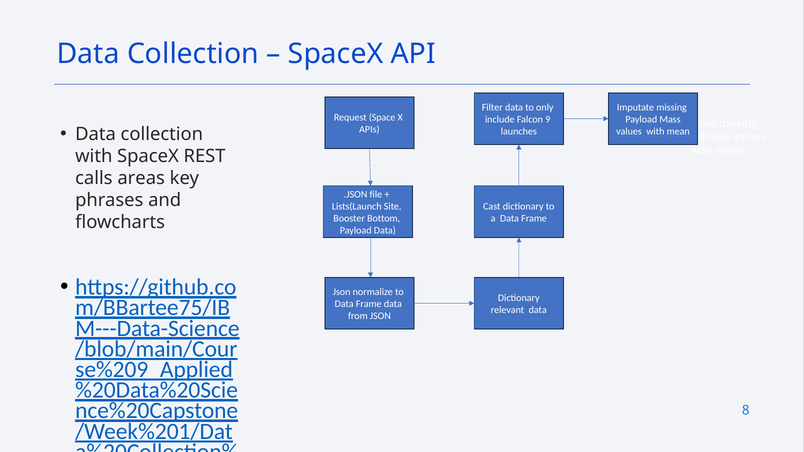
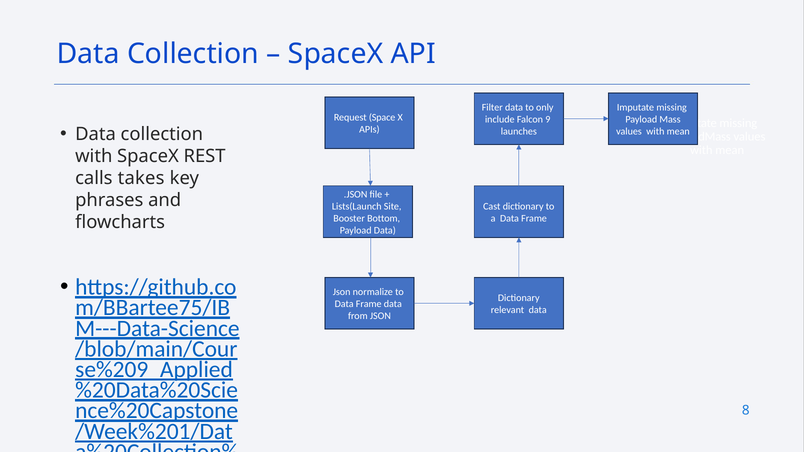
areas: areas -> takes (141, 178)
